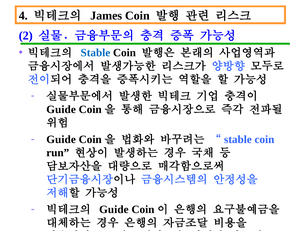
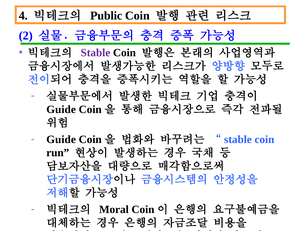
James: James -> Public (106, 16)
Stable colour: blue -> purple (95, 53)
Guide: Guide -> Moral (114, 210)
